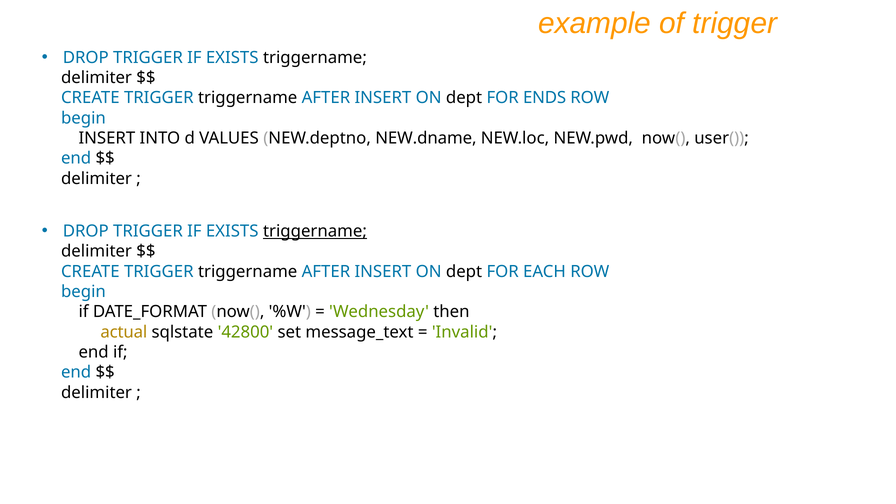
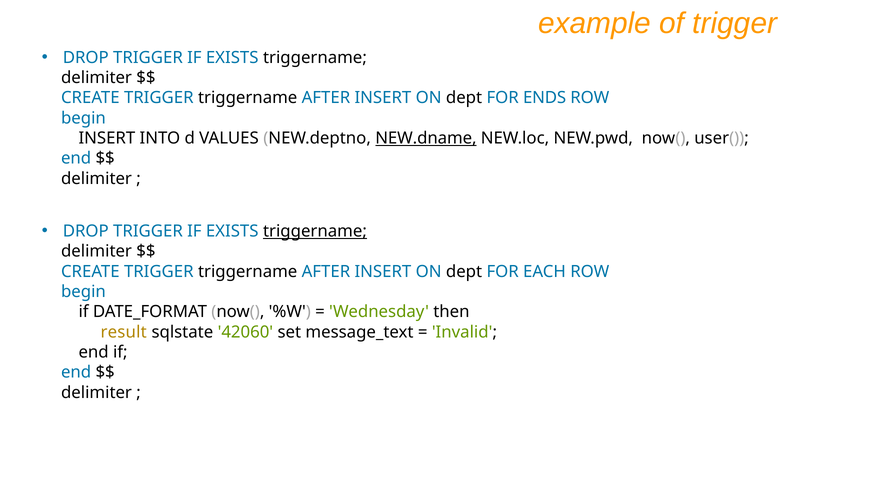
NEW.dname underline: none -> present (426, 138)
actual: actual -> result (124, 332)
42800: 42800 -> 42060 (245, 332)
